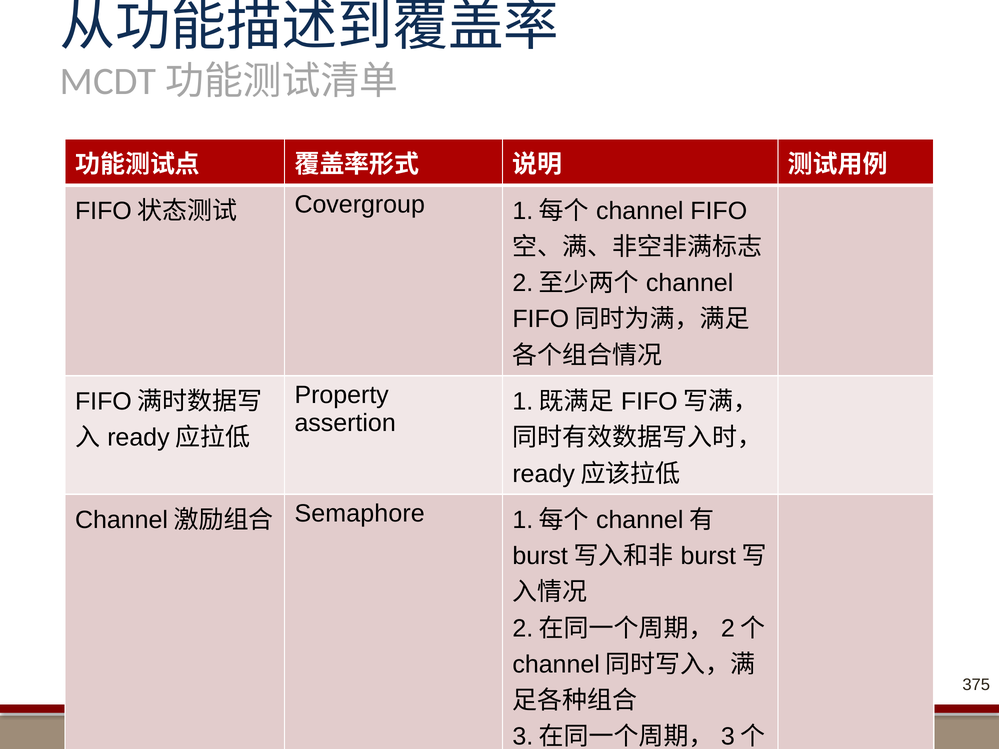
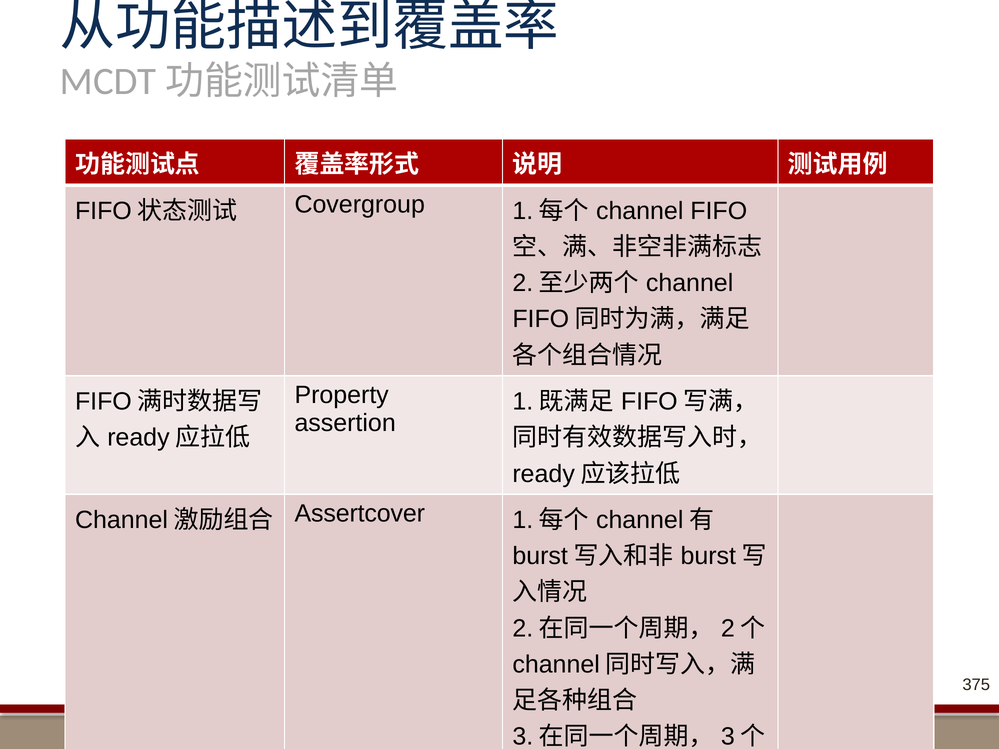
Semaphore: Semaphore -> Assertcover (360, 514)
